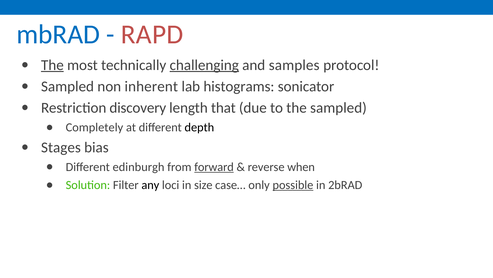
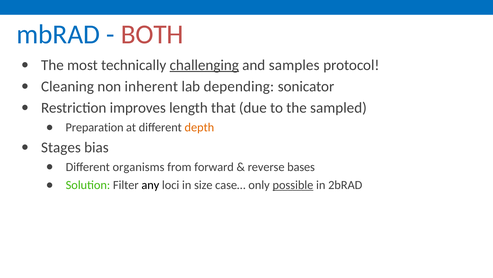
RAPD: RAPD -> BOTH (152, 34)
The underline: present -> none (52, 65)
Sampled: Sampled -> Cleaning (67, 86)
histograms: histograms -> depending (239, 86)
discovery: discovery -> improves (138, 108)
Completely: Completely -> Preparation (95, 127)
depth colour: black -> orange (199, 127)
edinburgh: edinburgh -> organisms (139, 167)
forward underline: present -> none (214, 167)
when: when -> bases (301, 167)
